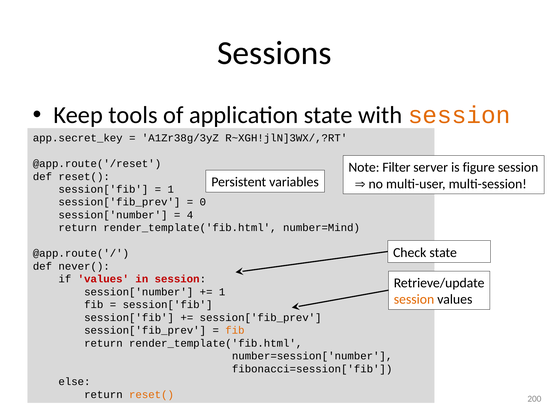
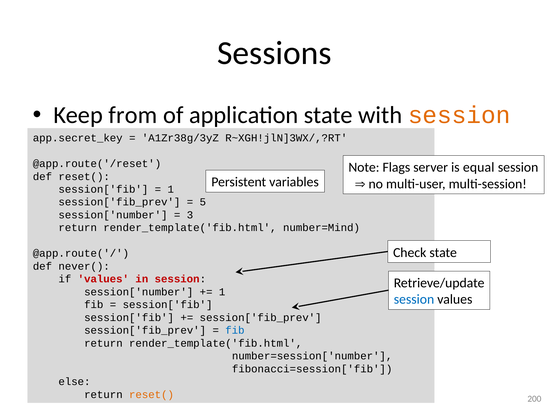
tools: tools -> from (133, 115)
Filter: Filter -> Flags (396, 167)
figure: figure -> equal (479, 167)
0: 0 -> 5 (203, 202)
4: 4 -> 3 (190, 215)
session colour: orange -> blue (414, 299)
fib colour: orange -> blue (235, 330)
